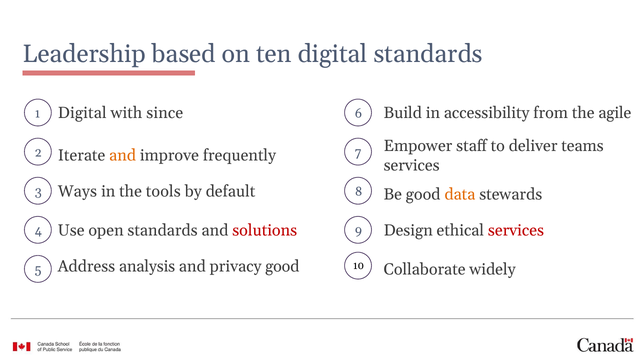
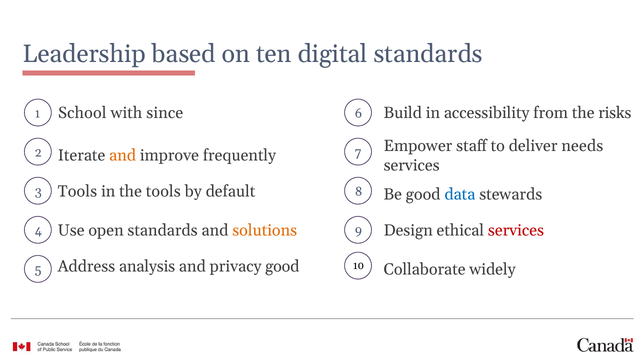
Digital: Digital -> School (82, 113)
agile: agile -> risks (615, 113)
teams: teams -> needs (582, 146)
Ways: Ways -> Tools (77, 191)
data colour: orange -> blue (460, 194)
solutions colour: red -> orange (265, 231)
